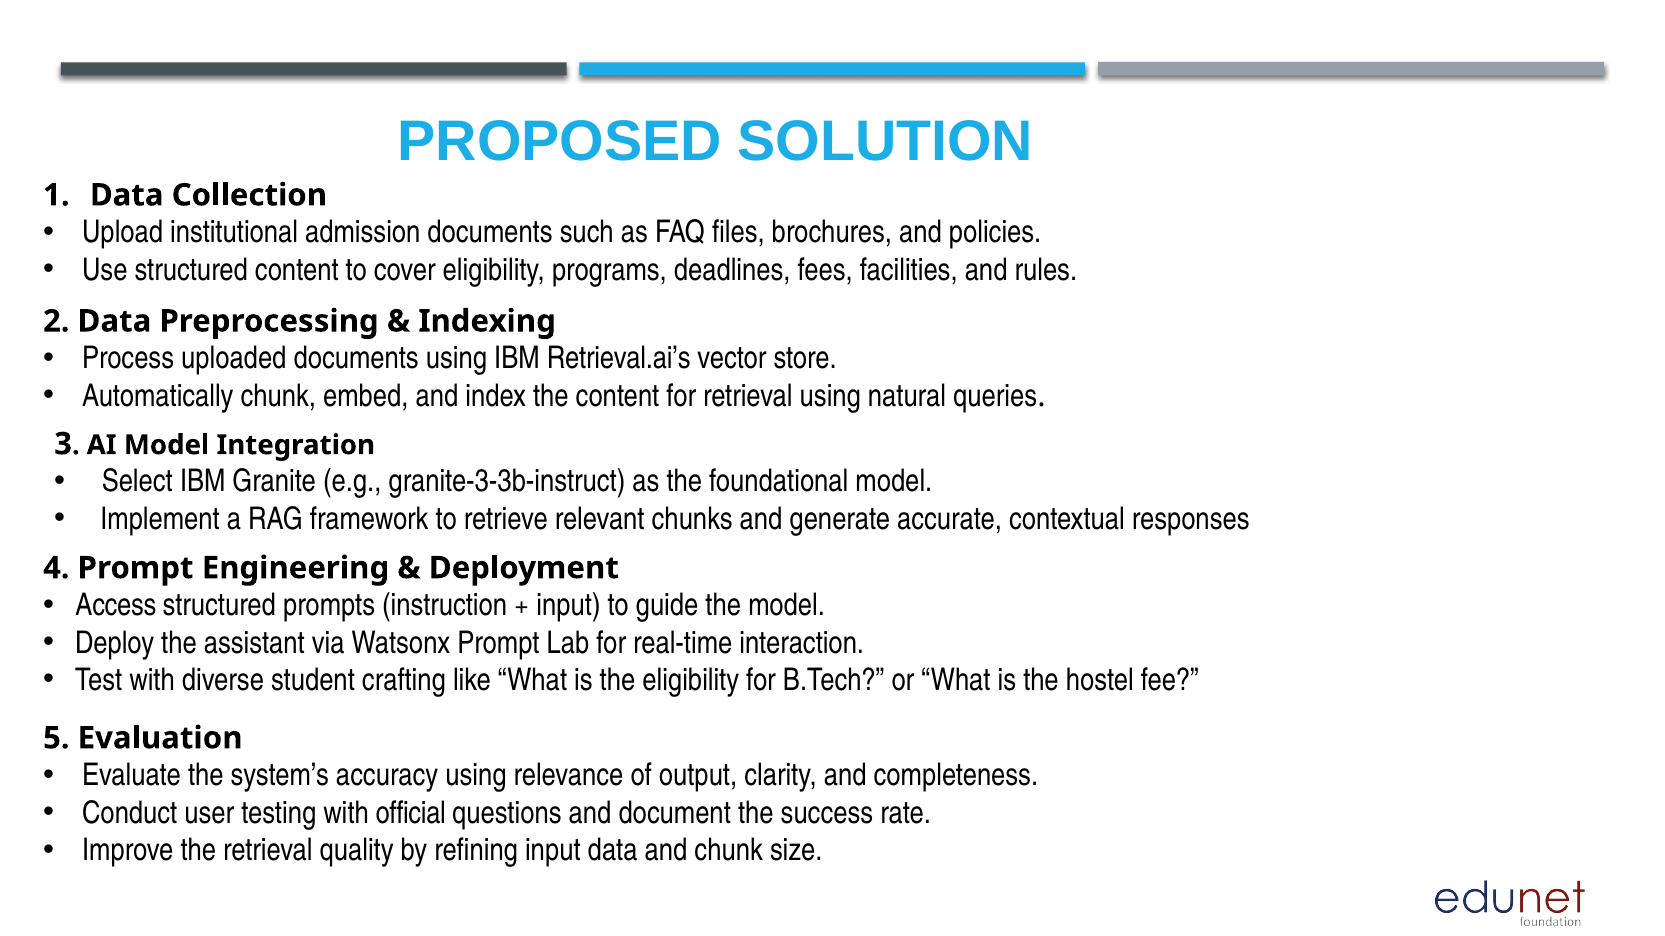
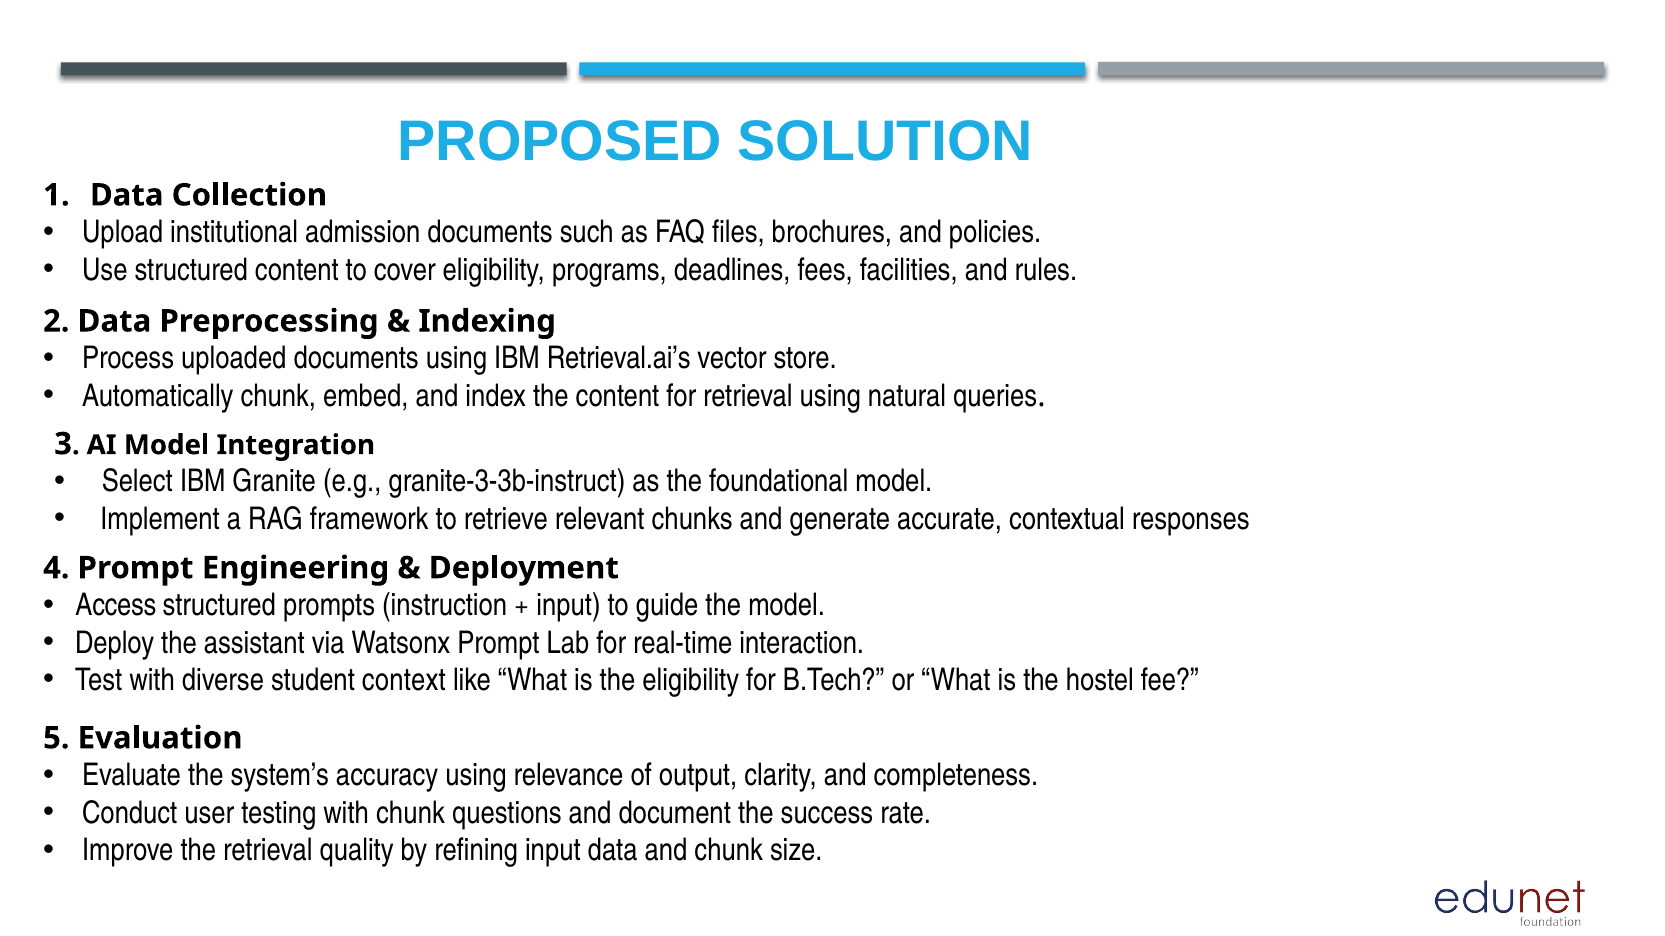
crafting: crafting -> context (404, 681)
with official: official -> chunk (411, 813)
